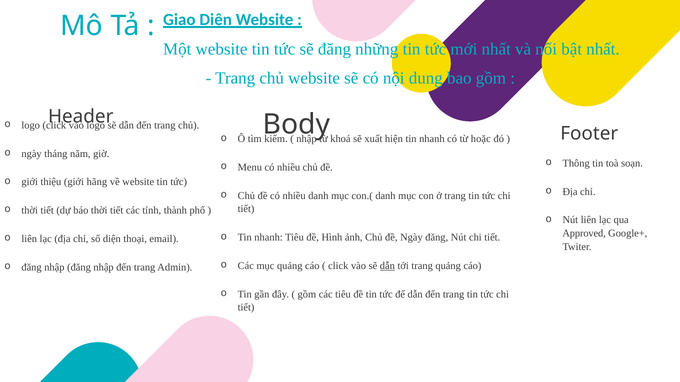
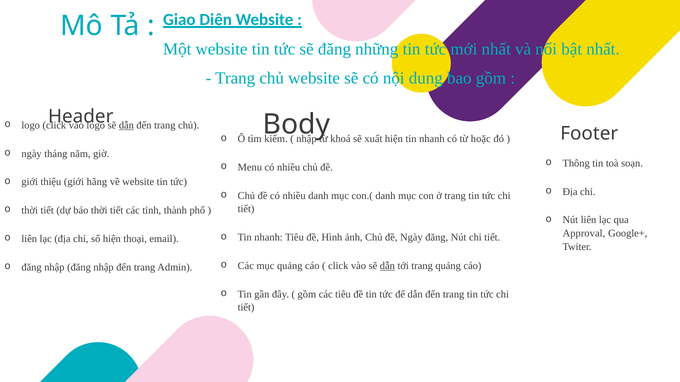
dẫn underline: none -> present (126, 125)
Approved: Approved -> Approval (584, 234)
số diện: diện -> hiện (112, 239)
